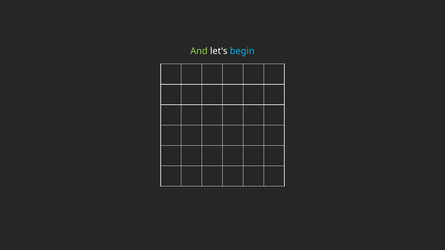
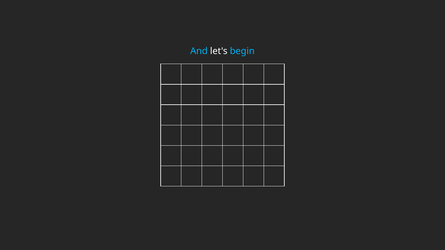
And colour: light green -> light blue (199, 51)
